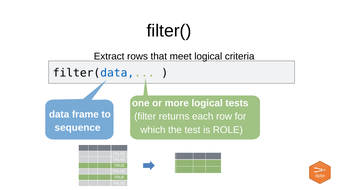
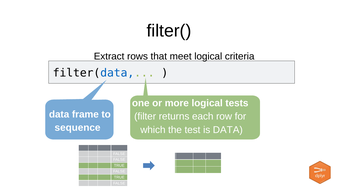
is ROLE: ROLE -> DATA (228, 130)
